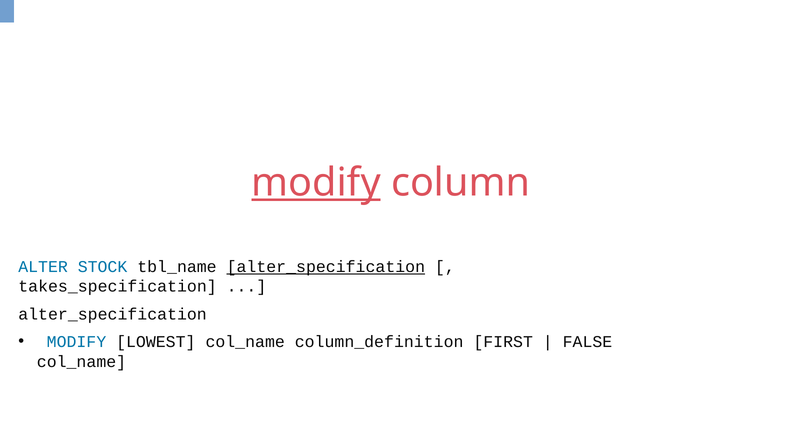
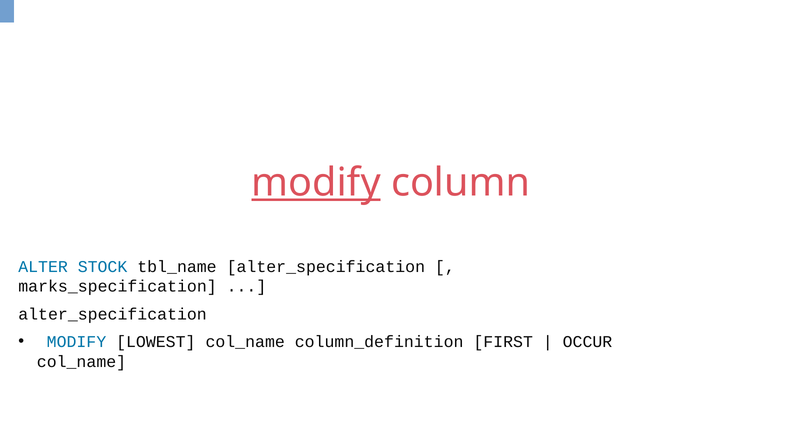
alter_specification underline: present -> none (326, 267)
takes_specification: takes_specification -> marks_specification (118, 287)
FALSE: FALSE -> OCCUR (587, 342)
